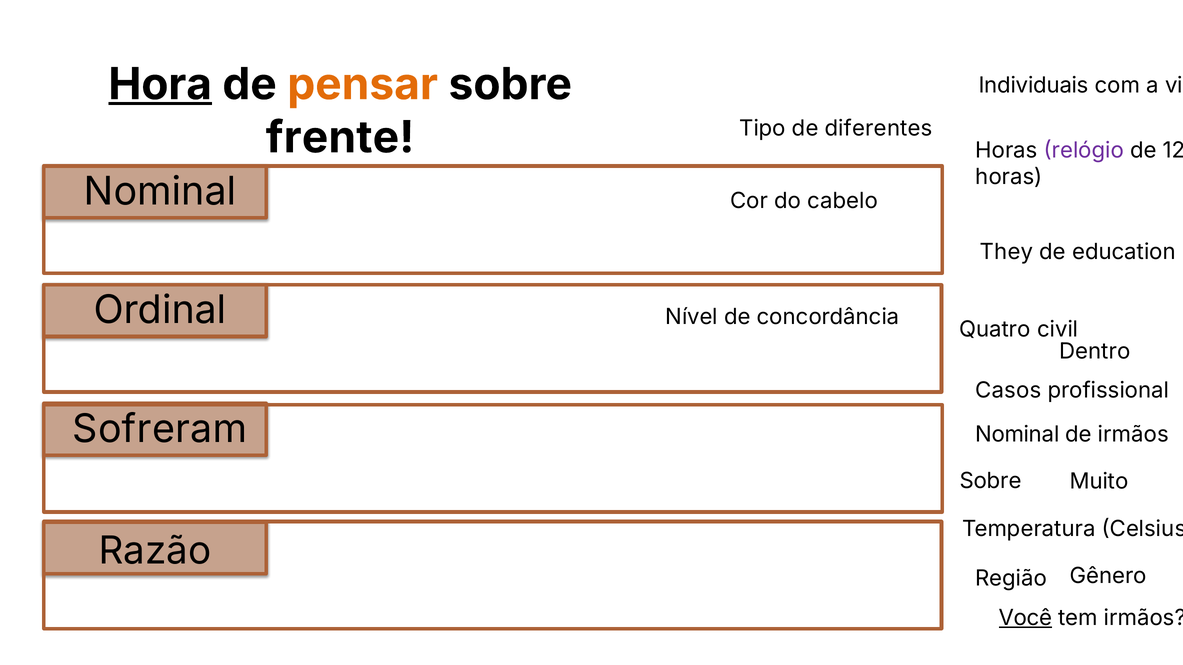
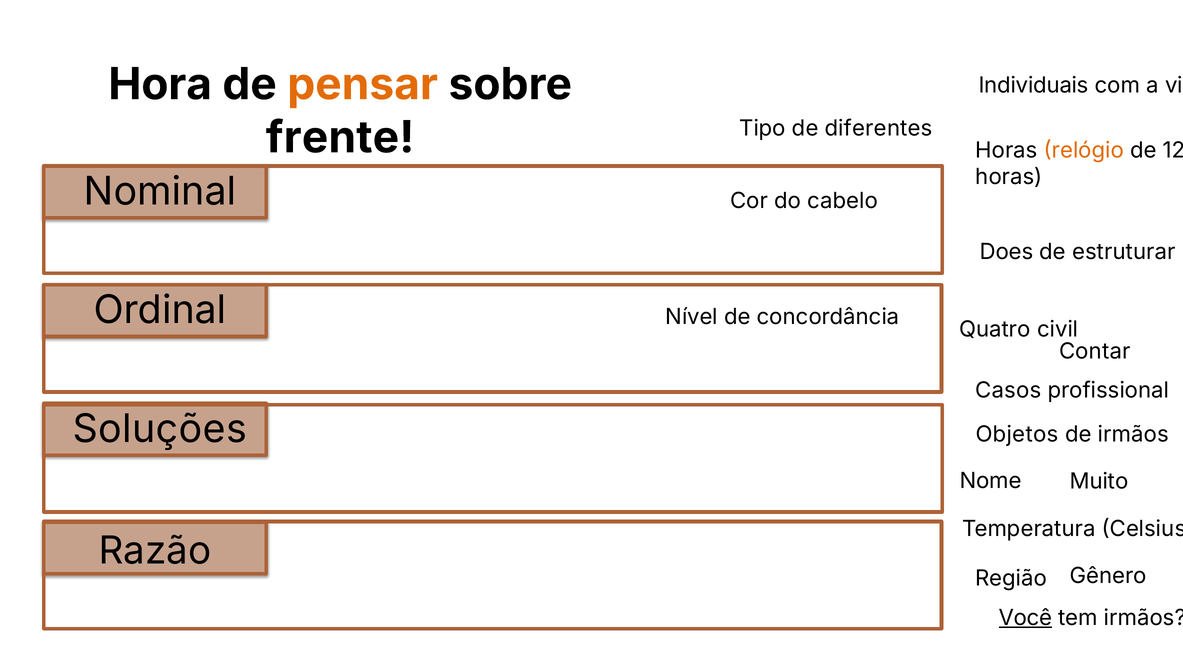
Hora underline: present -> none (160, 85)
relógio colour: purple -> orange (1084, 150)
They: They -> Does (1007, 252)
education: education -> estruturar (1124, 252)
Dentro: Dentro -> Contar (1095, 352)
Sofreram: Sofreram -> Soluções (160, 429)
Nominal: Nominal -> Objetos (1017, 435)
Sobre: Sobre -> Nome (991, 481)
